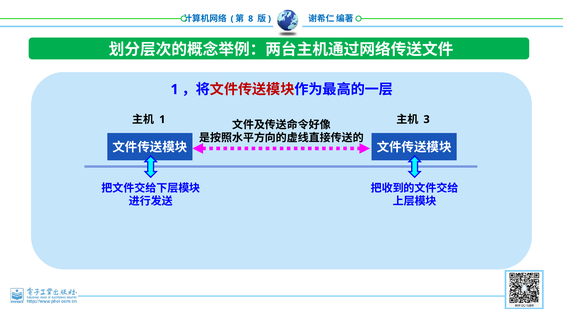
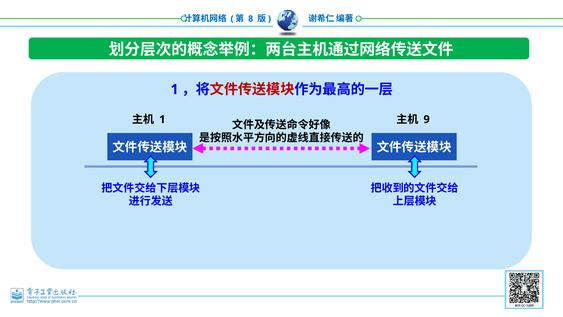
3: 3 -> 9 (427, 119)
